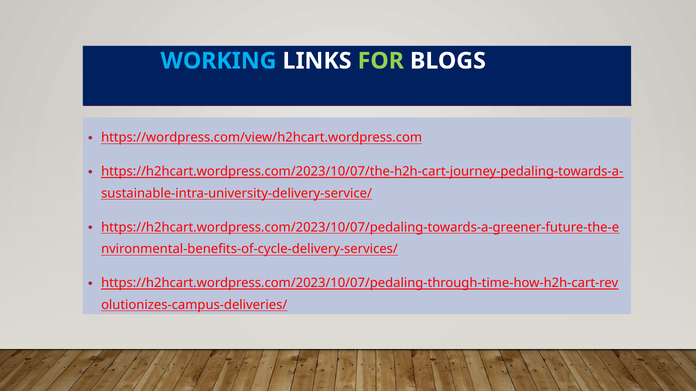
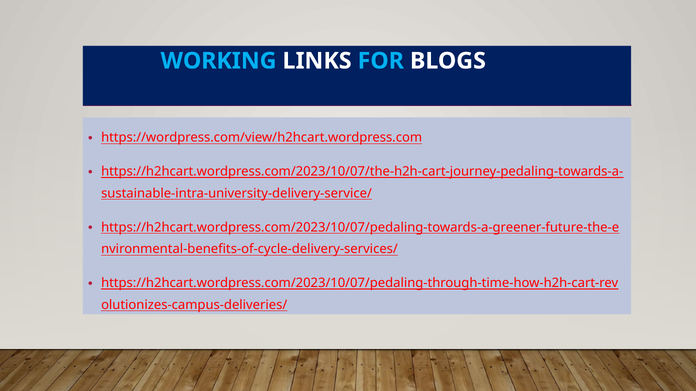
FOR colour: light green -> light blue (381, 61)
